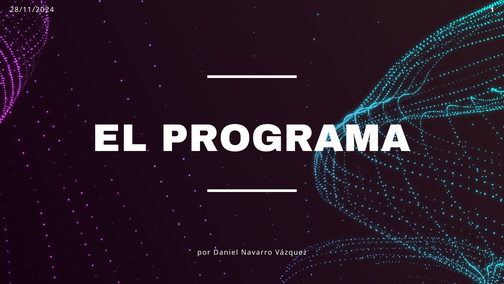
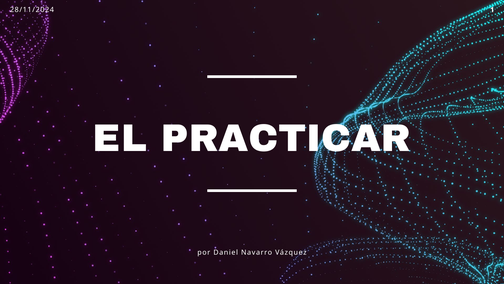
PROGRAMA: PROGRAMA -> PRACTICAR (286, 138)
